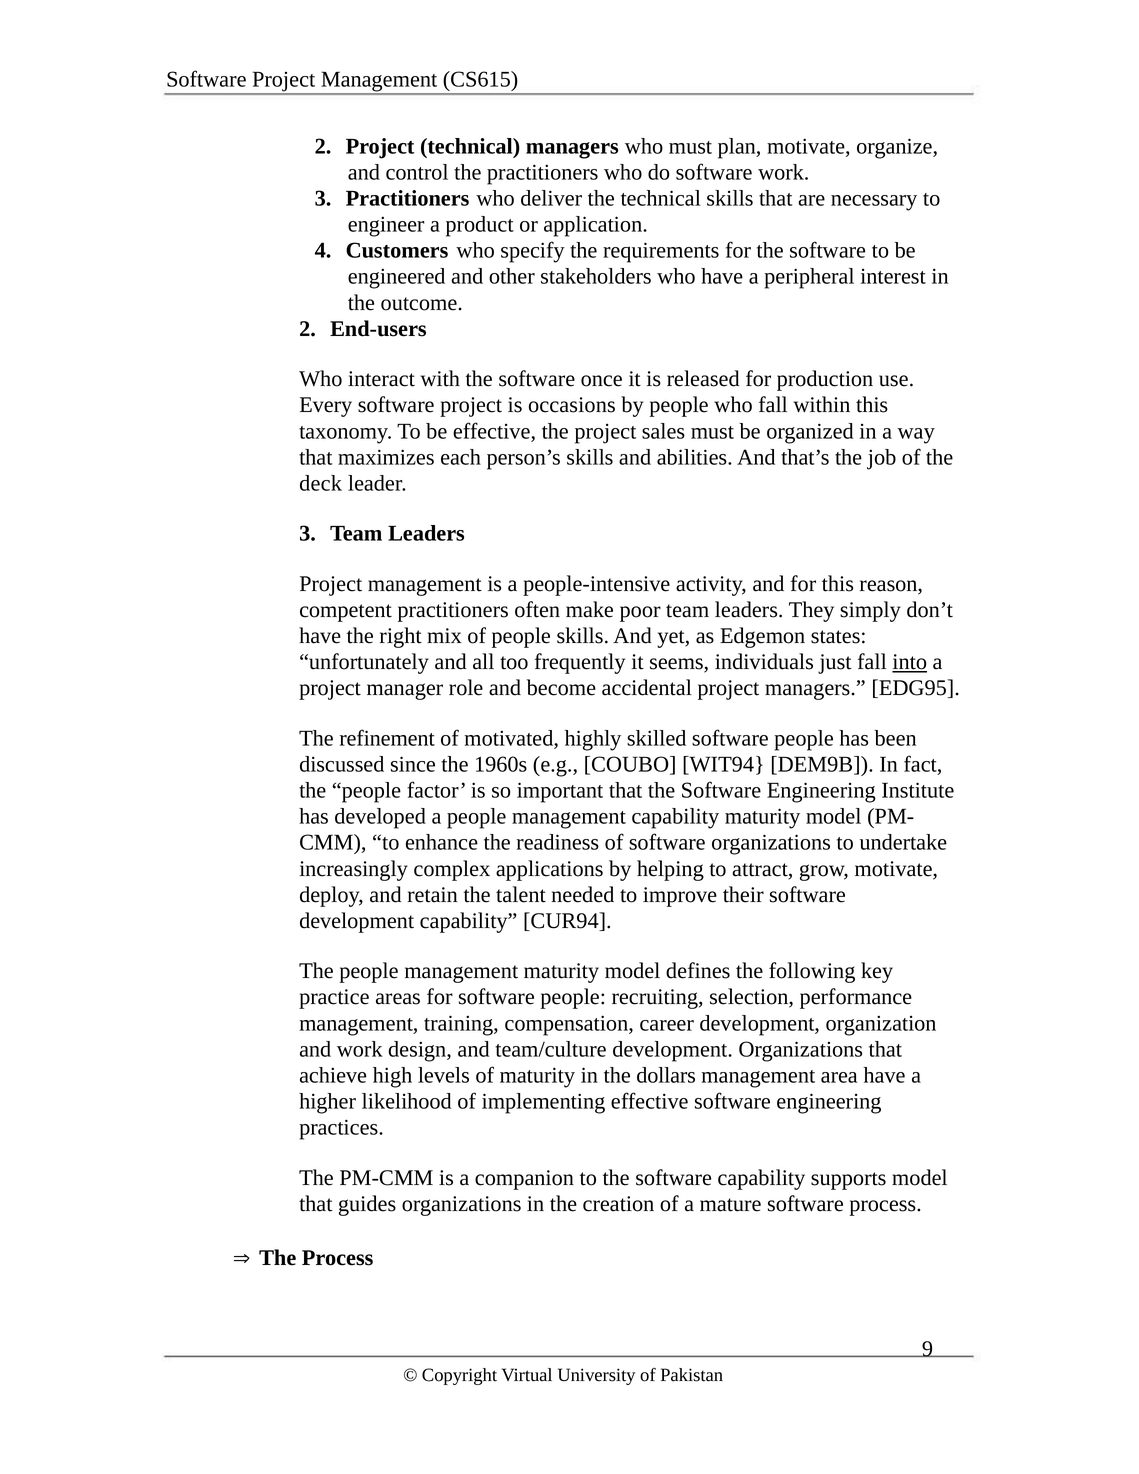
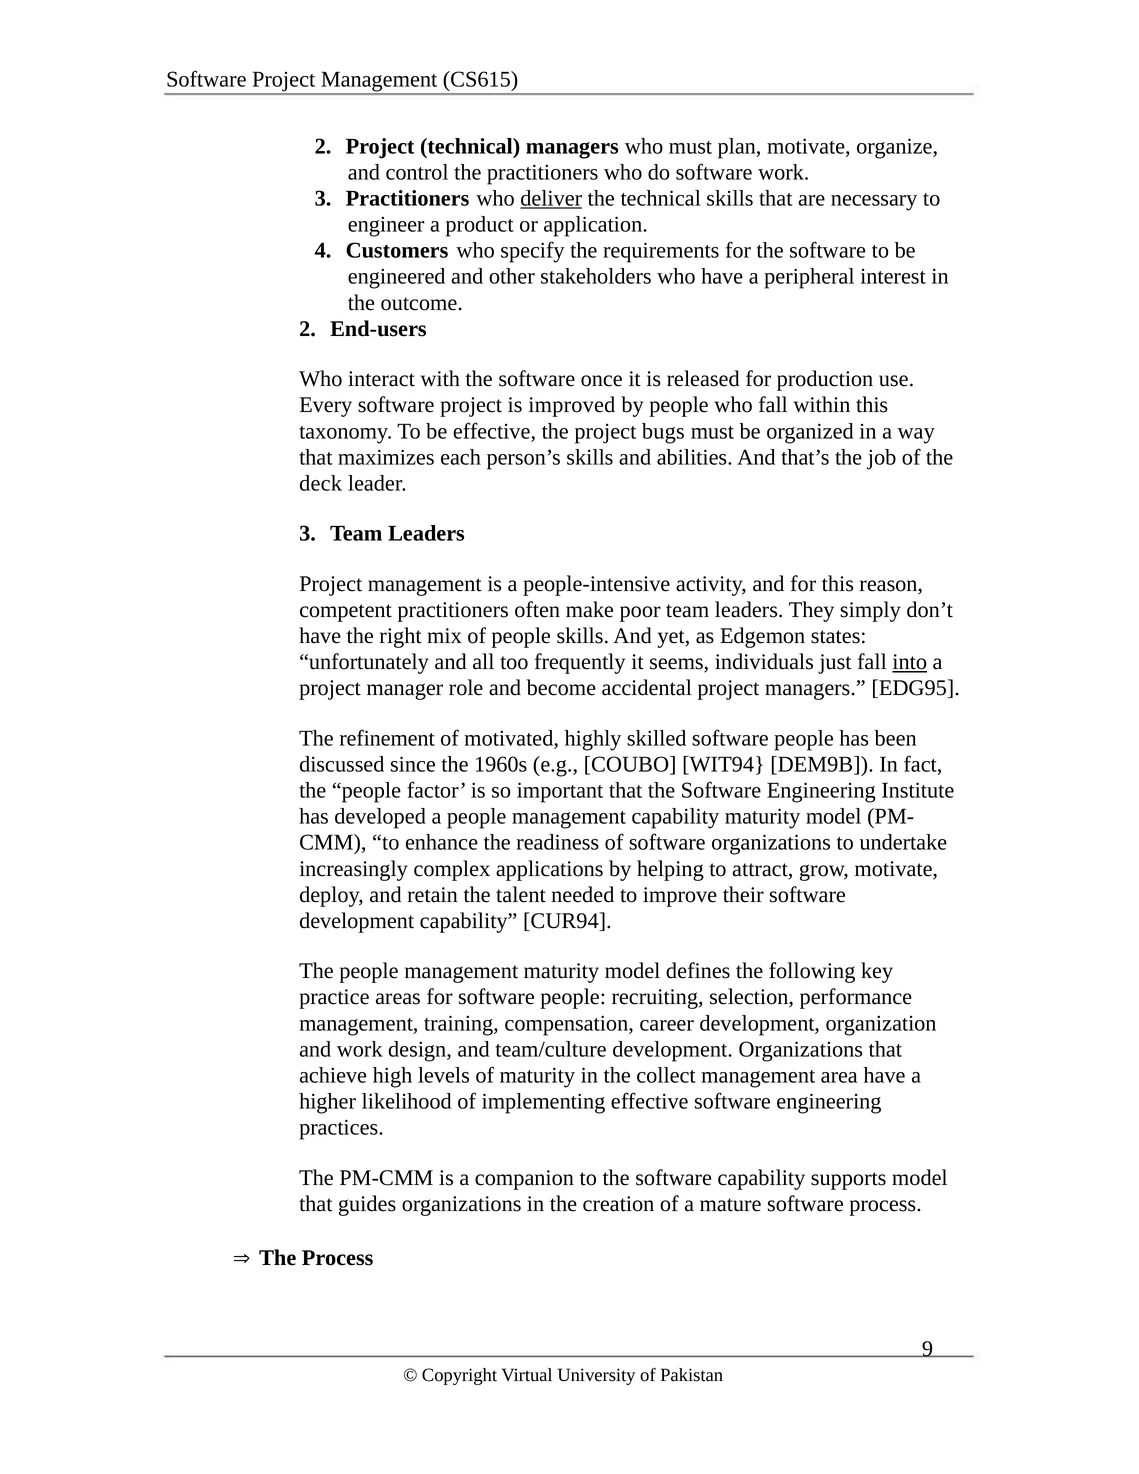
deliver underline: none -> present (551, 198)
occasions: occasions -> improved (572, 405)
sales: sales -> bugs (663, 431)
dollars: dollars -> collect (666, 1075)
